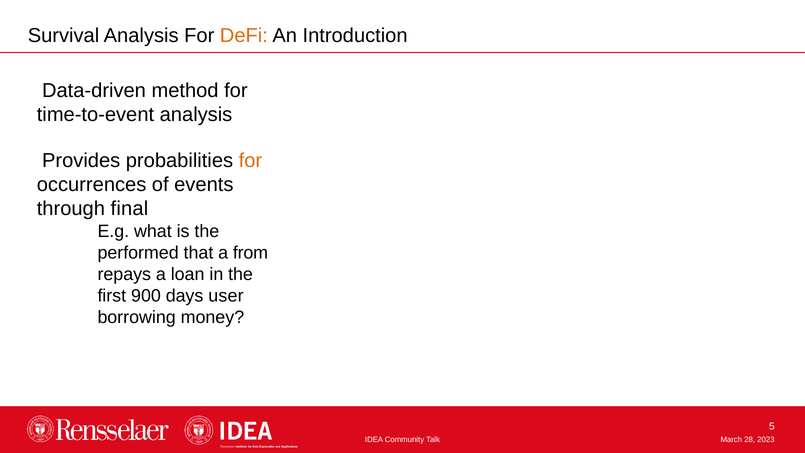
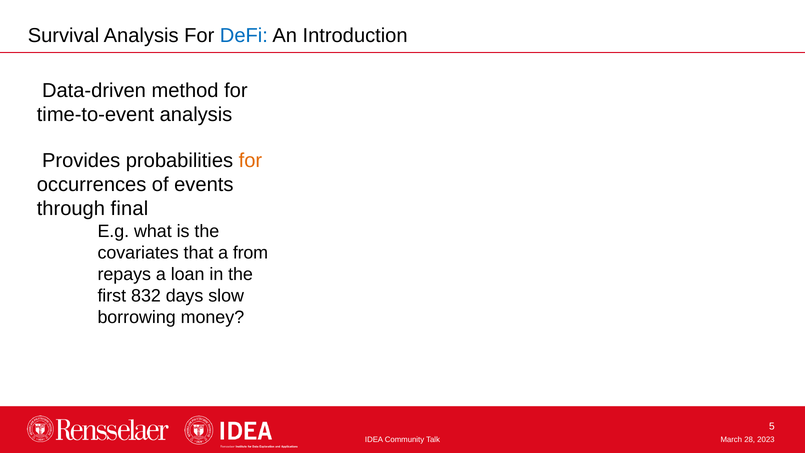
DeFi colour: orange -> blue (244, 35)
performed: performed -> covariates (138, 253)
900: 900 -> 832 (146, 296)
user: user -> slow (226, 296)
